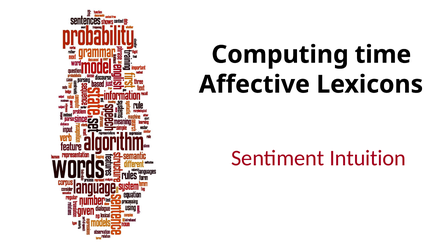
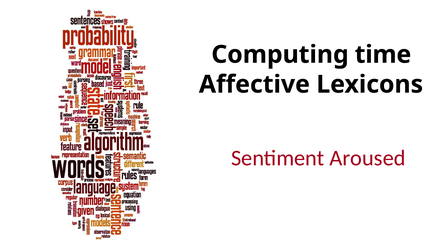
Intuition: Intuition -> Aroused (368, 158)
